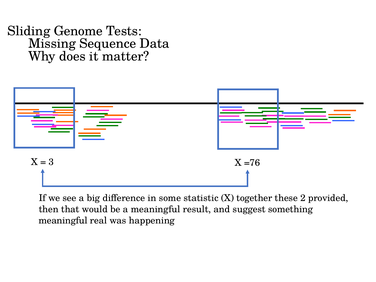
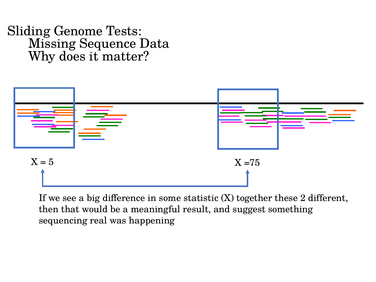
3: 3 -> 5 (51, 162)
=76: =76 -> =75 (252, 163)
provided: provided -> different (328, 198)
meaningful: meaningful -> sequencing (63, 221)
